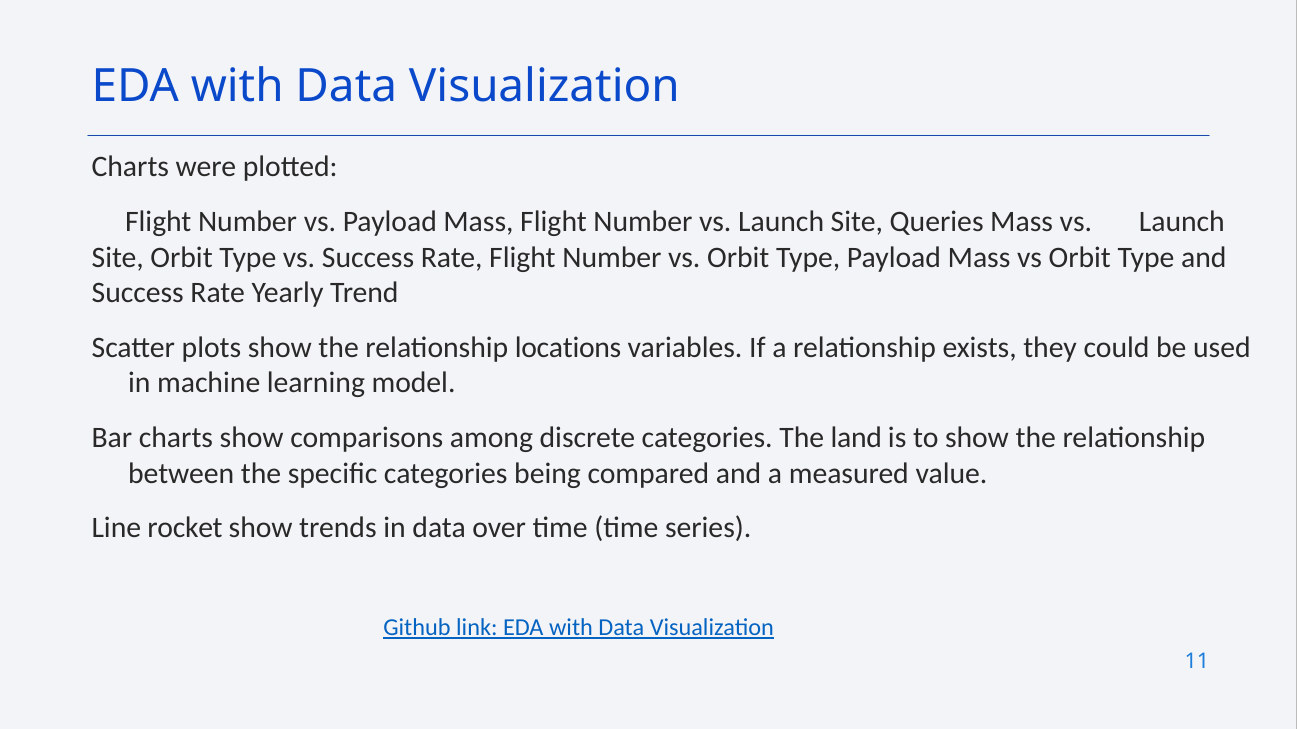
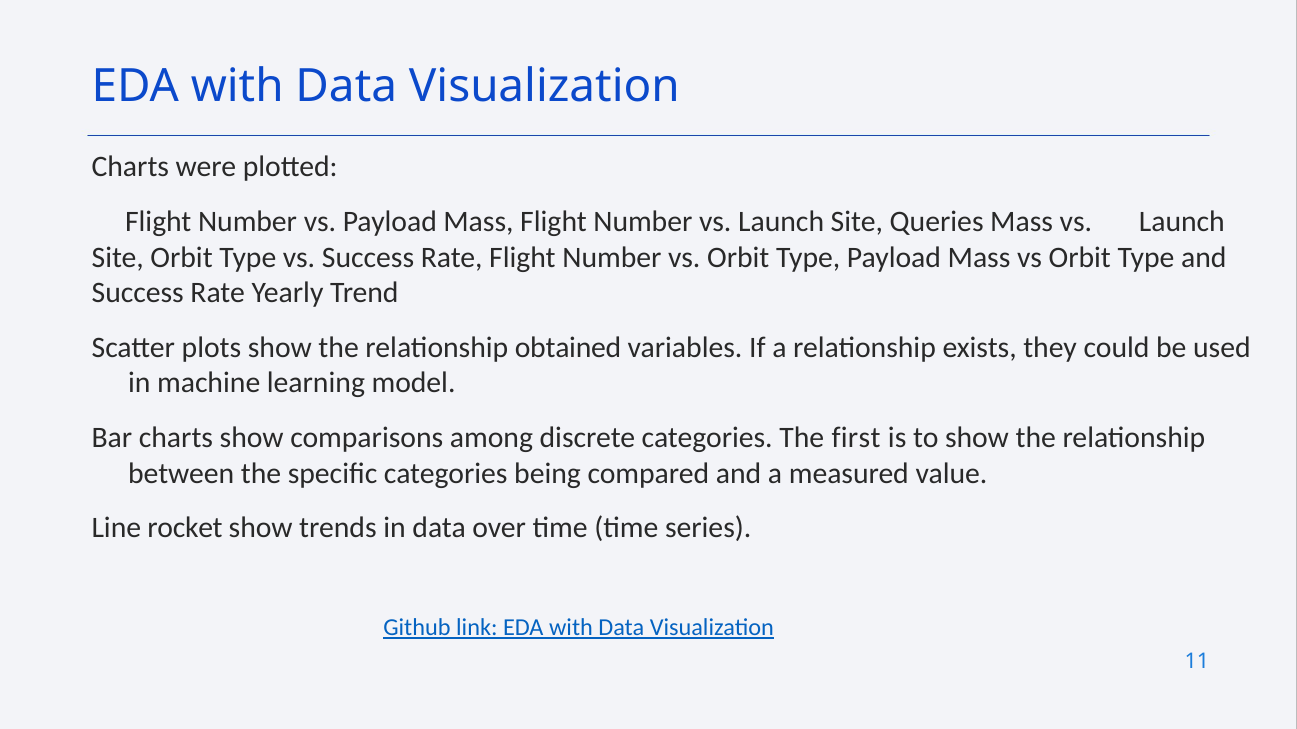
locations: locations -> obtained (568, 348)
land: land -> first (856, 438)
